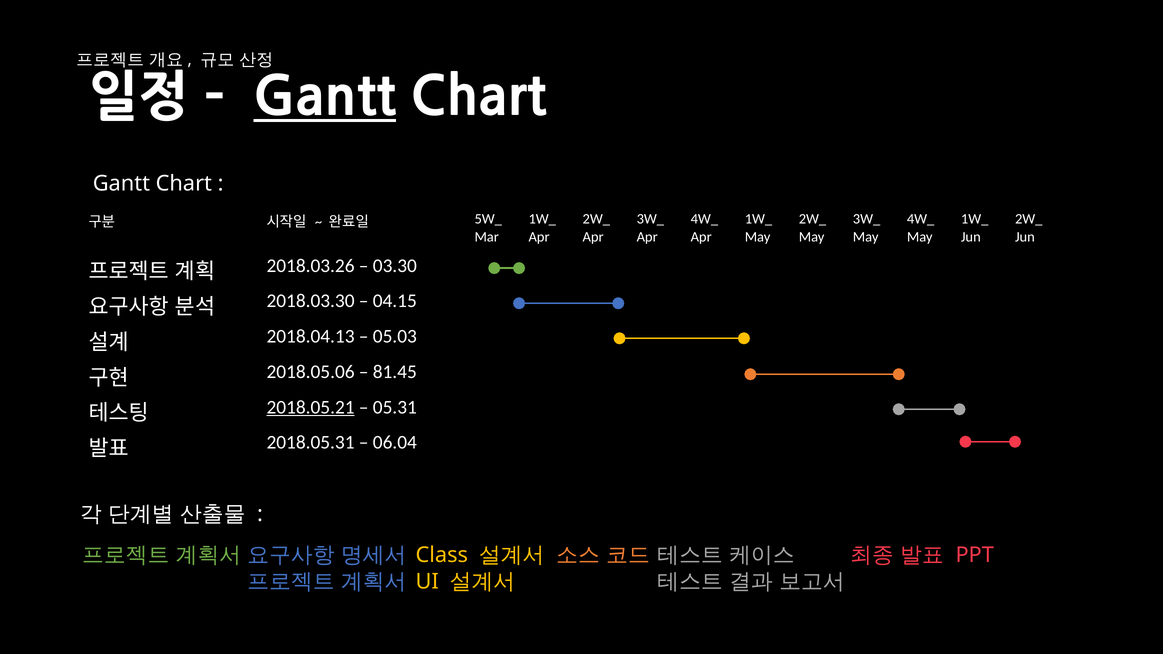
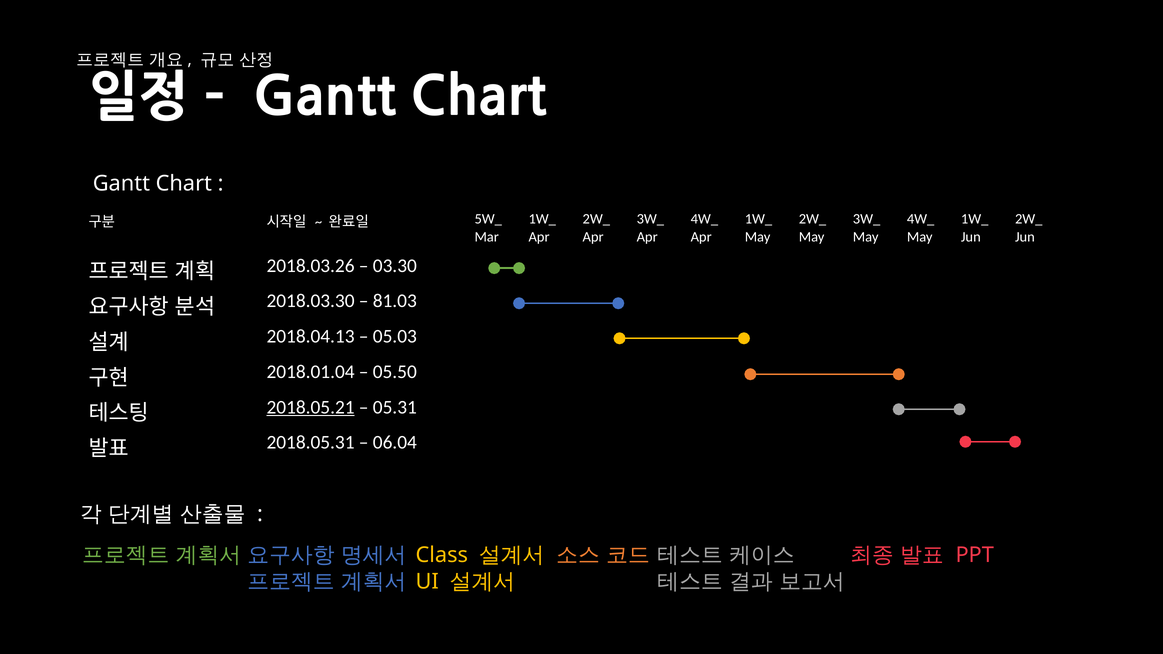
Gantt underline: present -> none (325, 98)
04.15: 04.15 -> 81.03 (395, 301)
2018.05.06: 2018.05.06 -> 2018.01.04 (311, 372)
81.45: 81.45 -> 05.50 (395, 372)
